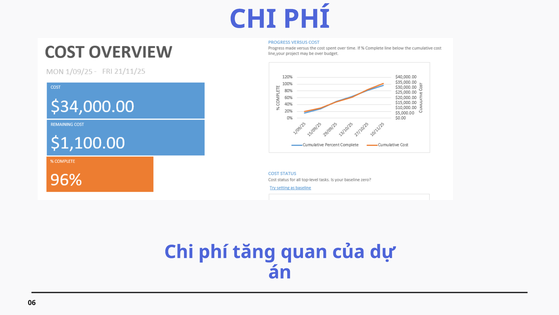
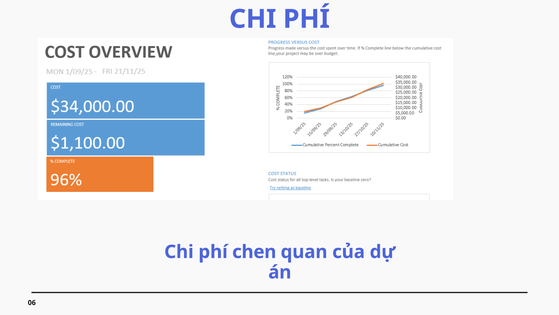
tăng: tăng -> chen (254, 251)
